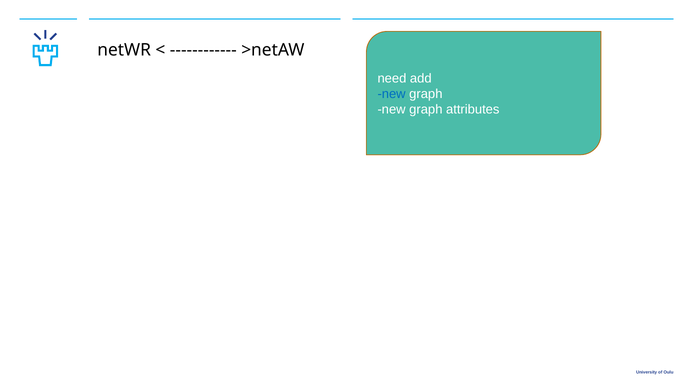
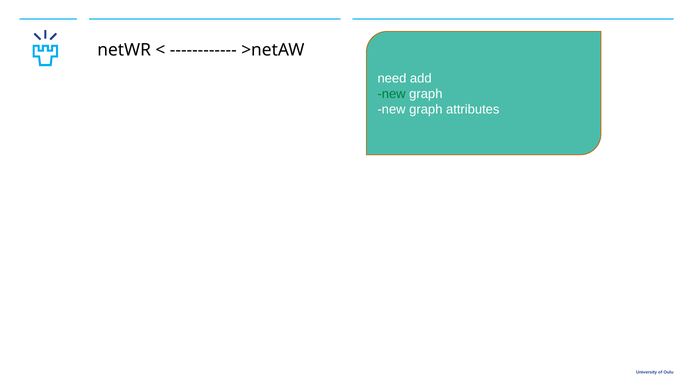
new colour: blue -> green (392, 94)
